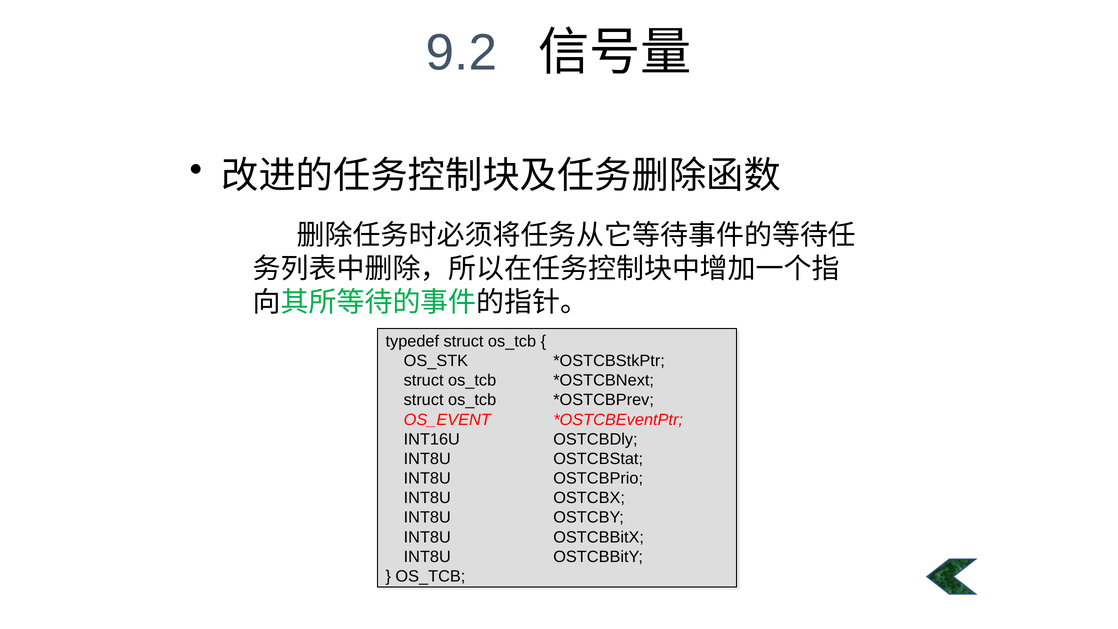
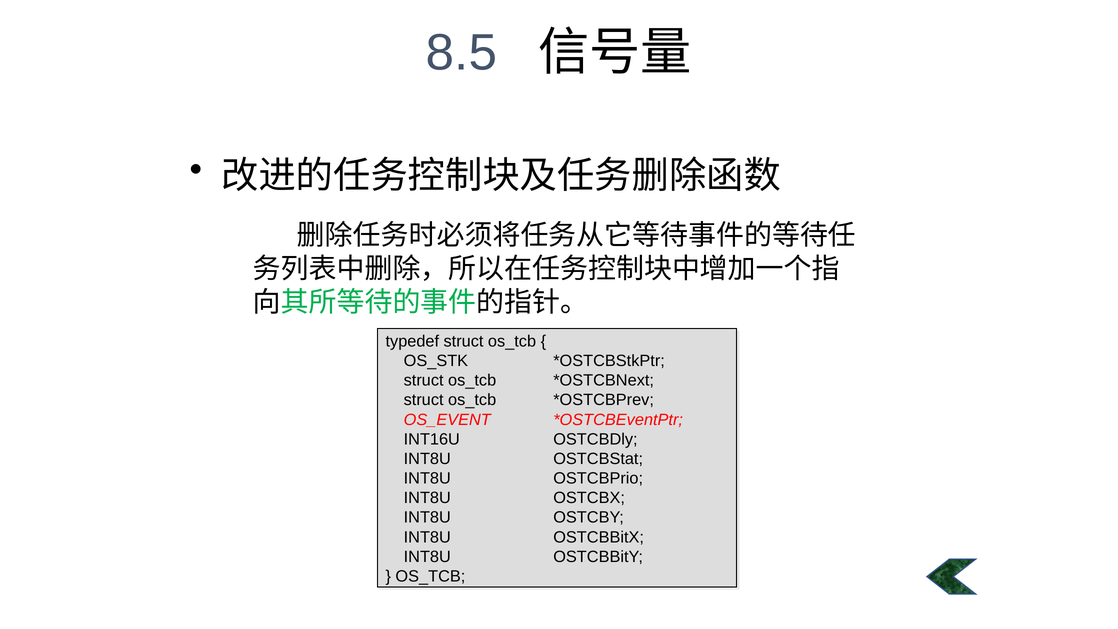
9.2: 9.2 -> 8.5 (462, 53)
